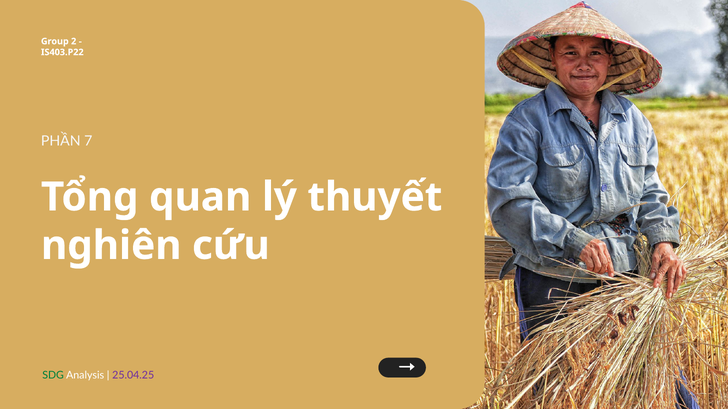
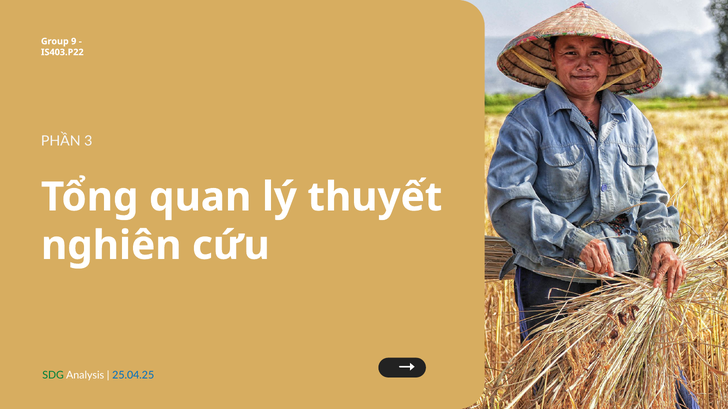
2: 2 -> 9 (74, 41)
7: 7 -> 3 (88, 141)
25.04.25 colour: purple -> blue (133, 376)
